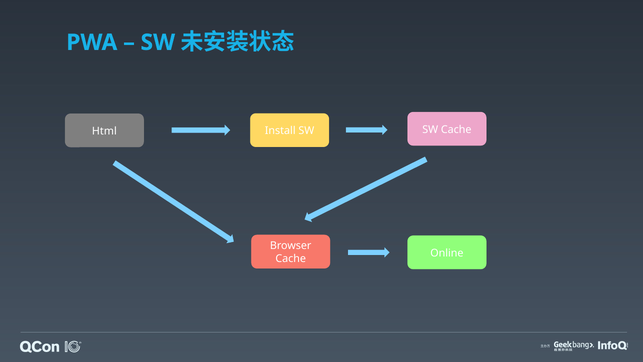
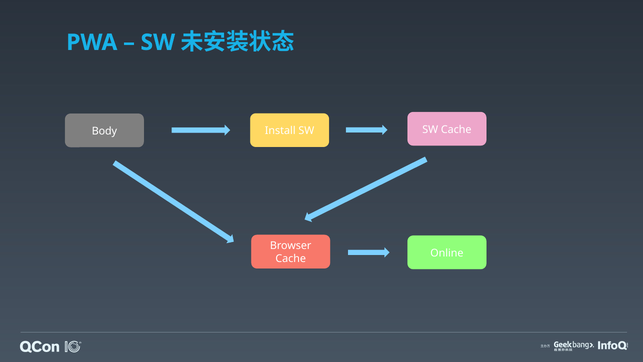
Html: Html -> Body (104, 131)
